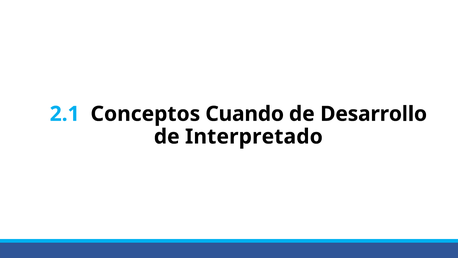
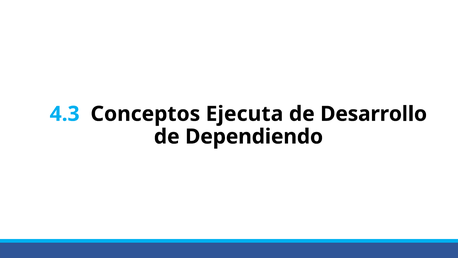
2.1: 2.1 -> 4.3 (65, 114)
Cuando: Cuando -> Ejecuta (244, 114)
Interpretado: Interpretado -> Dependiendo (254, 136)
